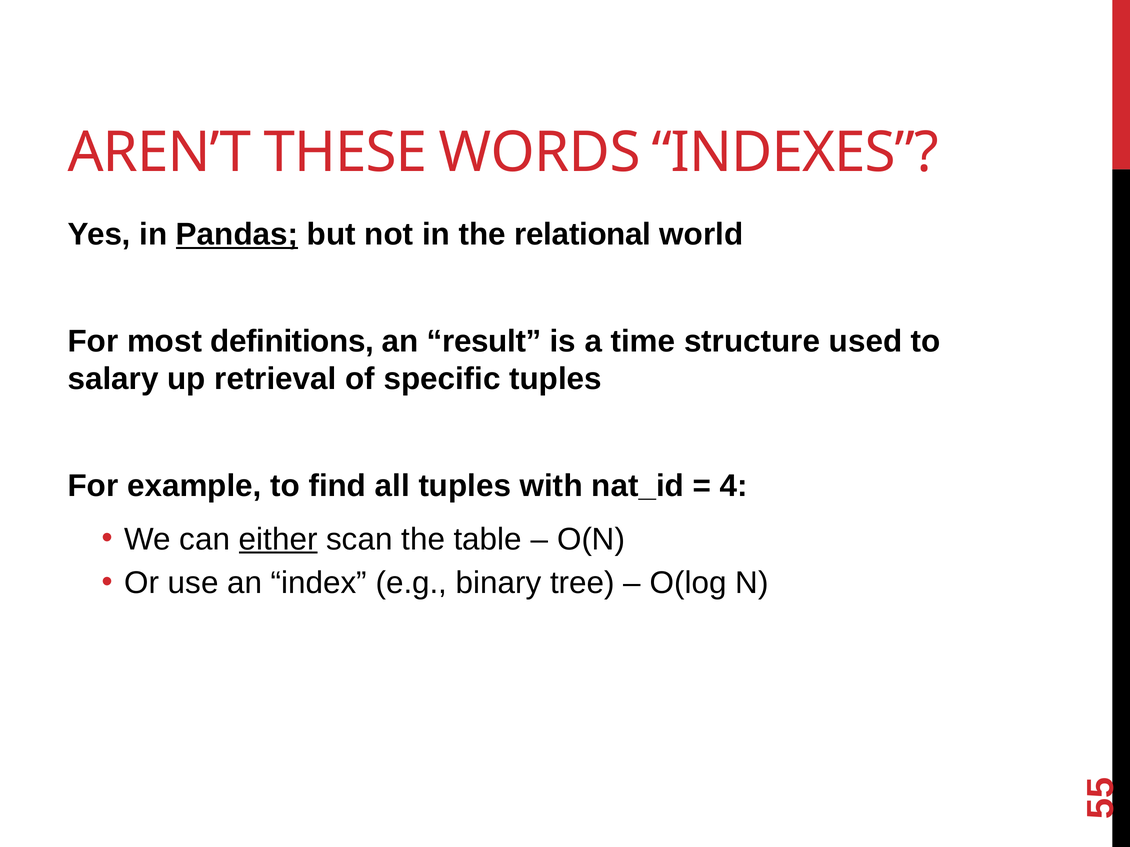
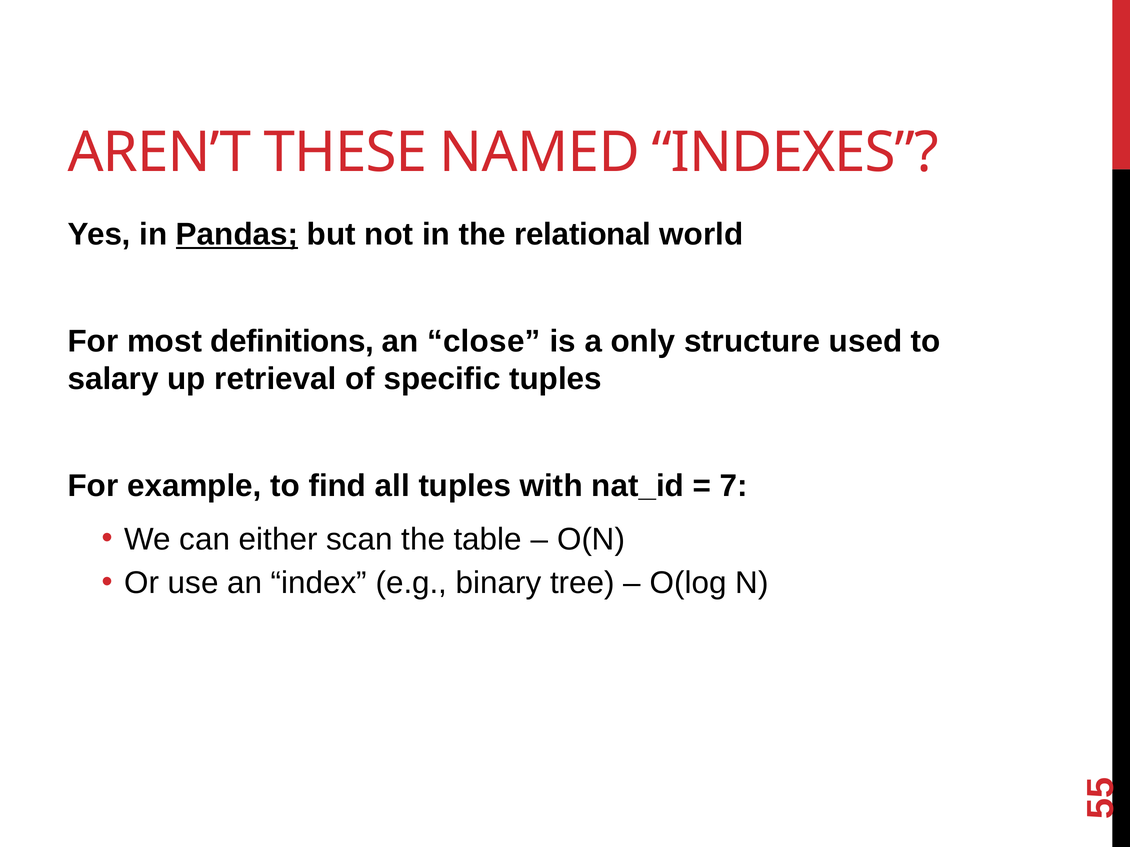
WORDS: WORDS -> NAMED (540, 153)
result: result -> close (484, 341)
time: time -> only (643, 341)
4: 4 -> 7 (734, 486)
either underline: present -> none (278, 539)
